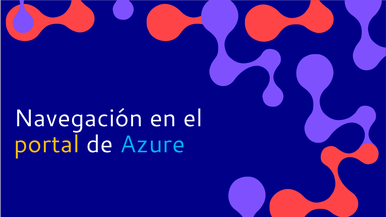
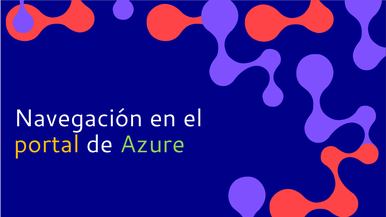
Azure colour: light blue -> light green (152, 144)
